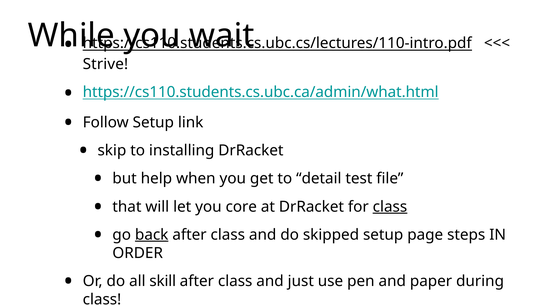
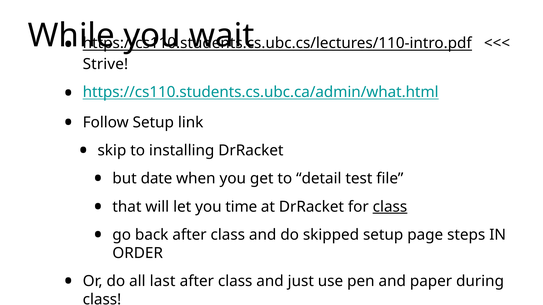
help: help -> date (156, 179)
core: core -> time (241, 207)
back underline: present -> none (152, 235)
skill: skill -> last (163, 281)
